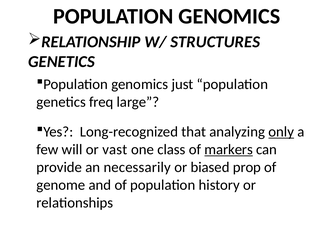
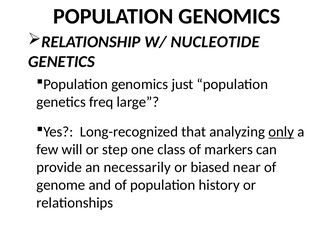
STRUCTURES: STRUCTURES -> NUCLEOTIDE (215, 42)
vast: vast -> step (115, 150)
markers underline: present -> none (229, 150)
prop: prop -> near (247, 167)
